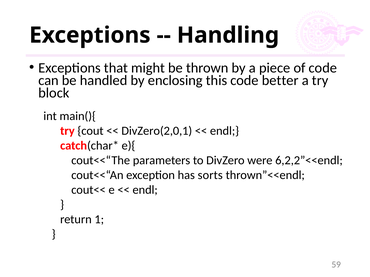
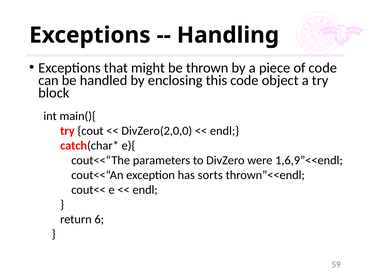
better: better -> object (280, 81)
DivZero(2,0,1: DivZero(2,0,1 -> DivZero(2,0,0 (157, 131)
6,2,2”<<endl: 6,2,2”<<endl -> 1,6,9”<<endl (309, 161)
1: 1 -> 6 (99, 220)
